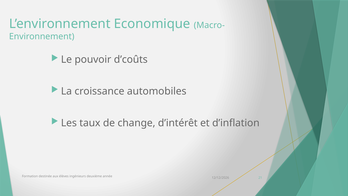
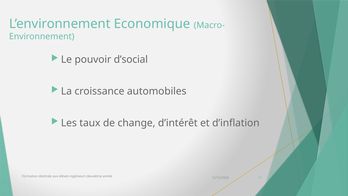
d’coûts: d’coûts -> d’social (131, 60)
